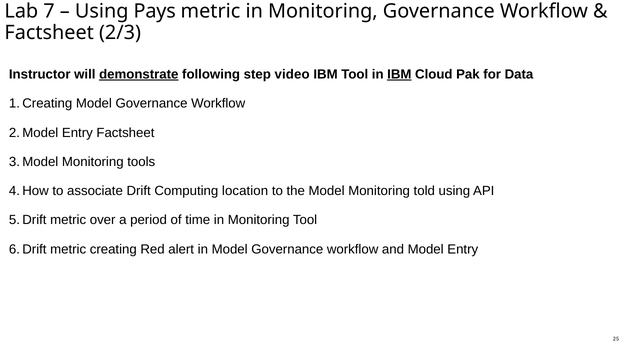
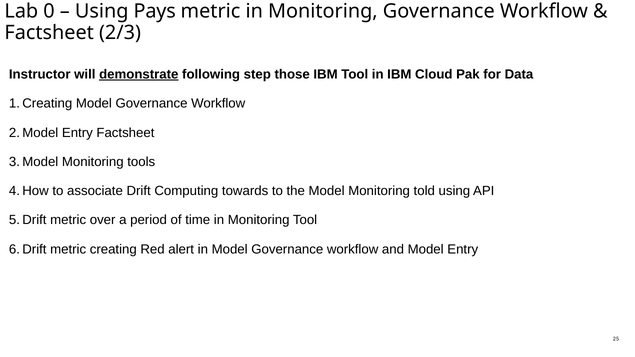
7: 7 -> 0 (49, 11)
video: video -> those (292, 74)
IBM underline: present -> none (399, 74)
location: location -> towards (245, 191)
